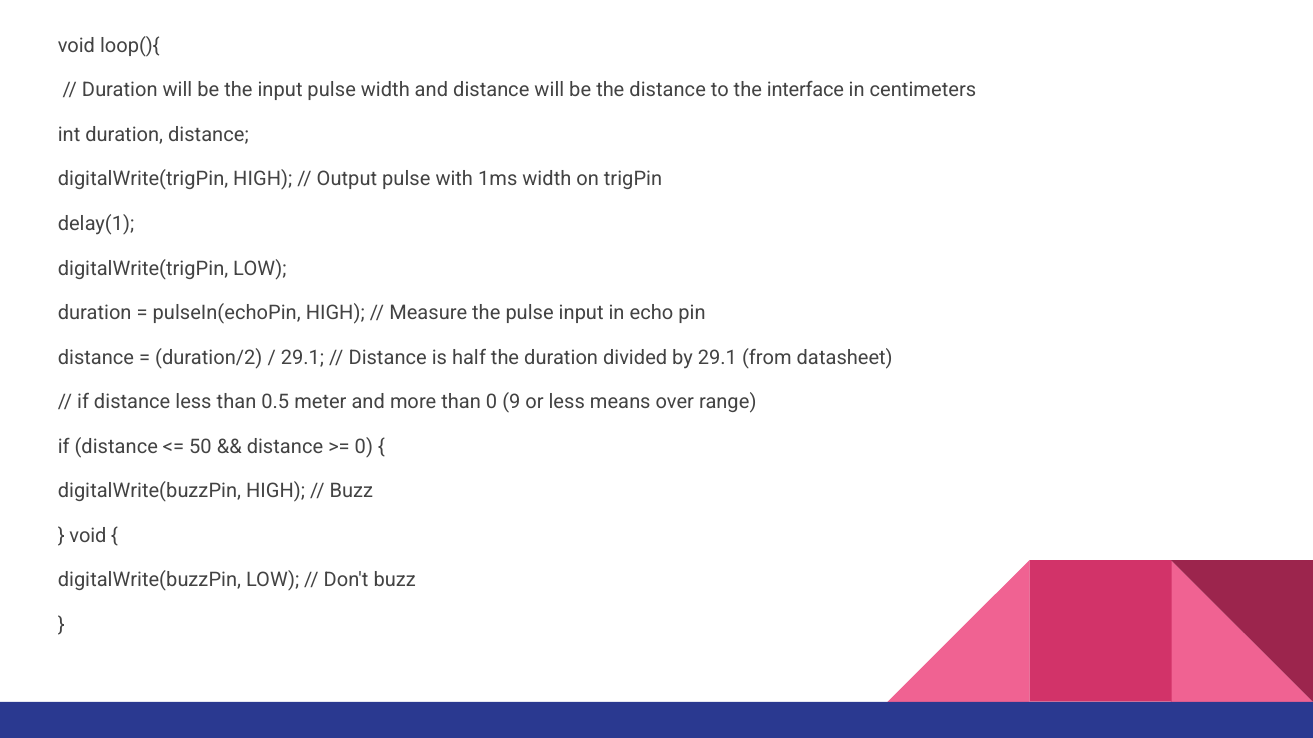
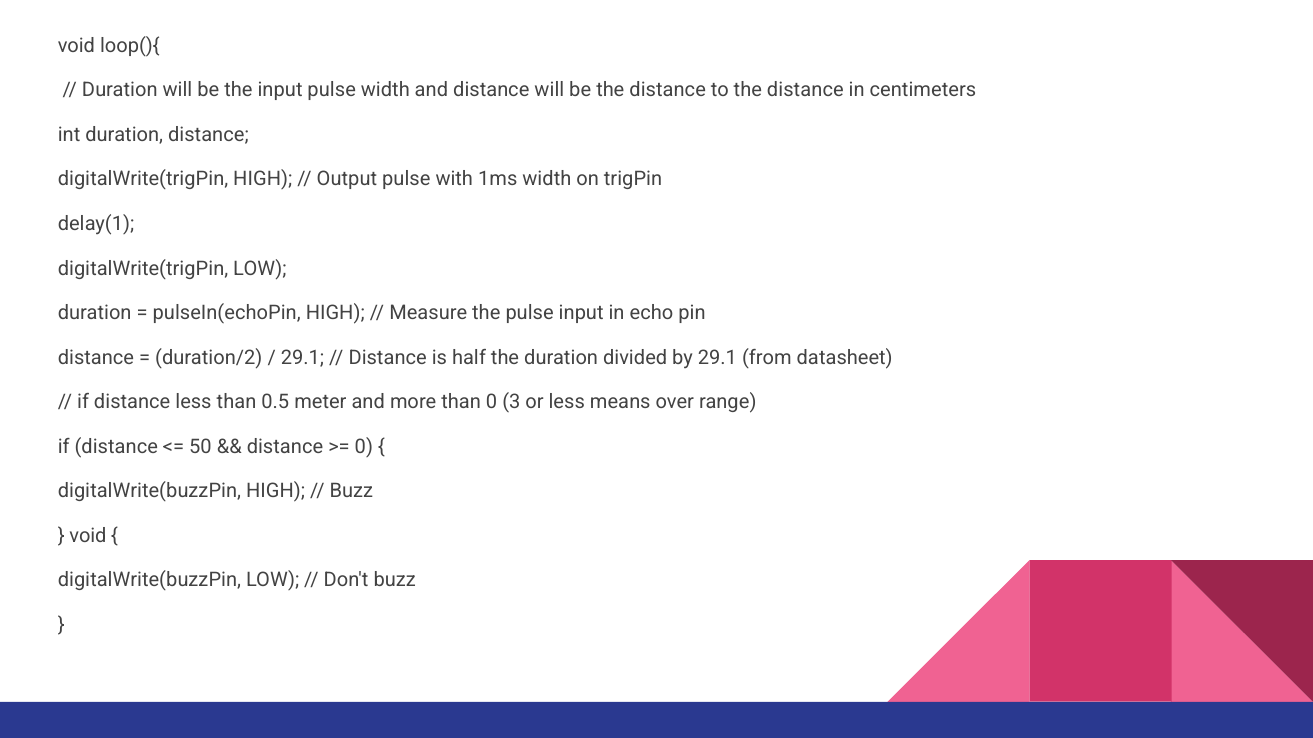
to the interface: interface -> distance (805, 90)
9: 9 -> 3 (511, 402)
